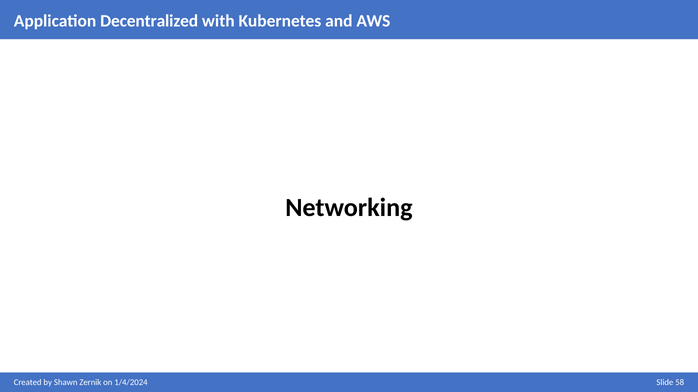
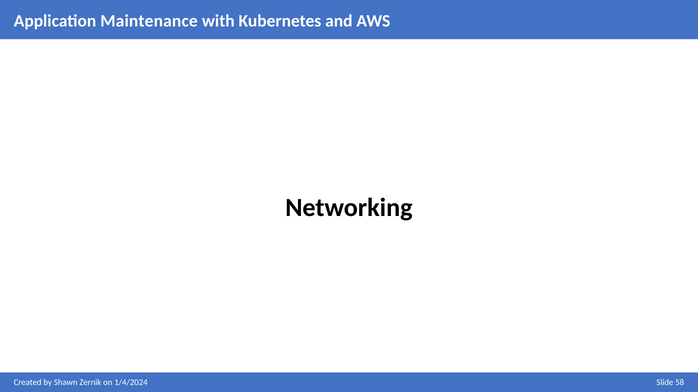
Decentralized: Decentralized -> Maintenance (149, 21)
